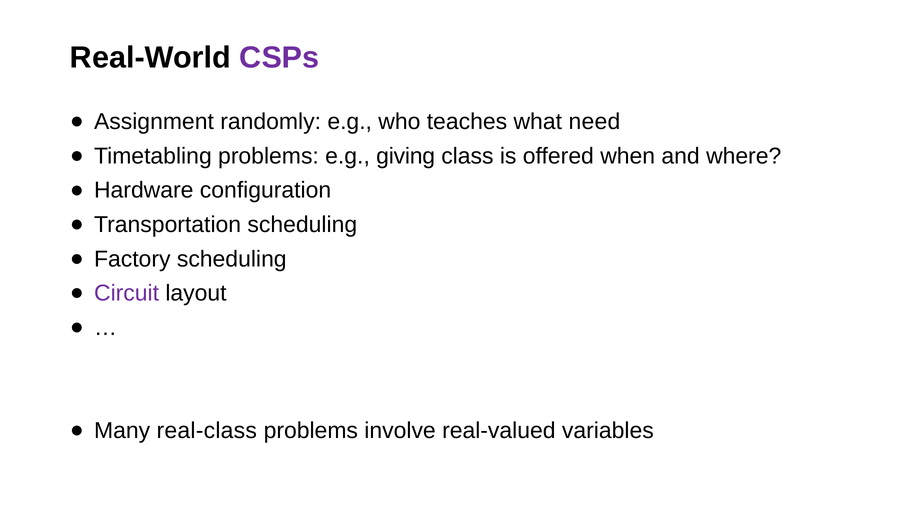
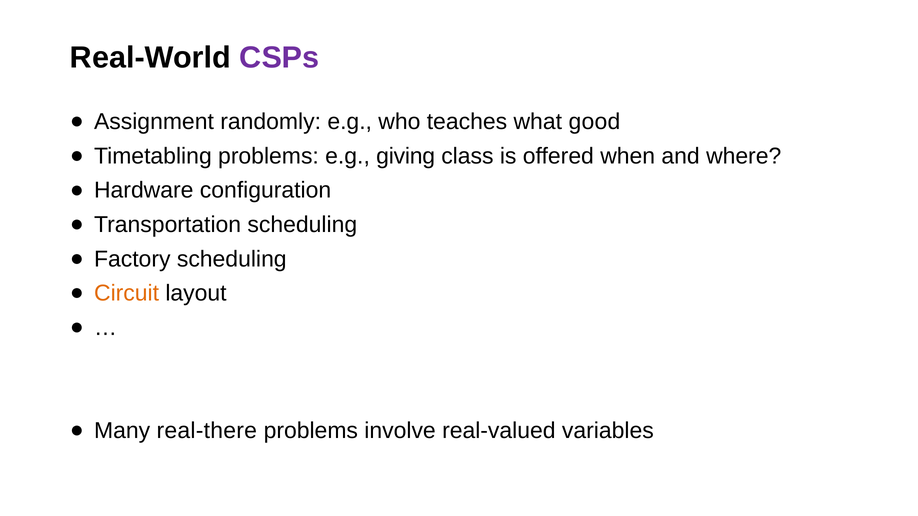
need: need -> good (594, 122)
Circuit colour: purple -> orange (127, 294)
real-class: real-class -> real-there (207, 431)
